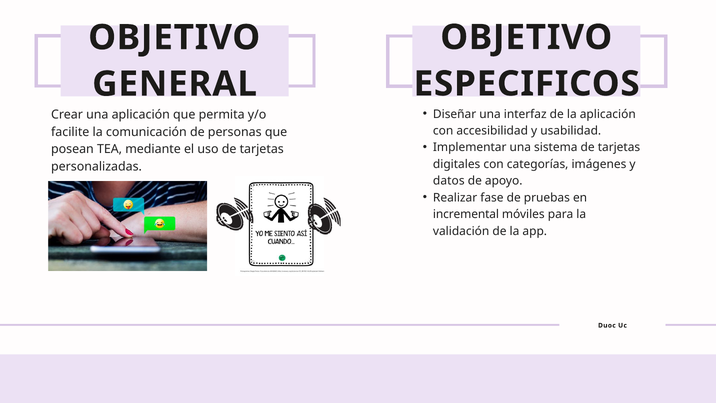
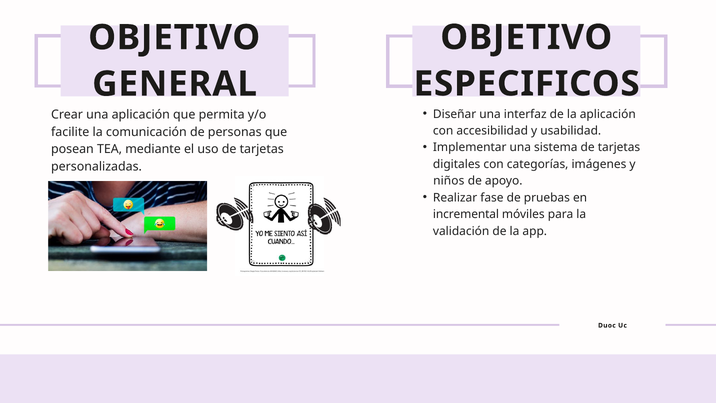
datos: datos -> niños (449, 181)
